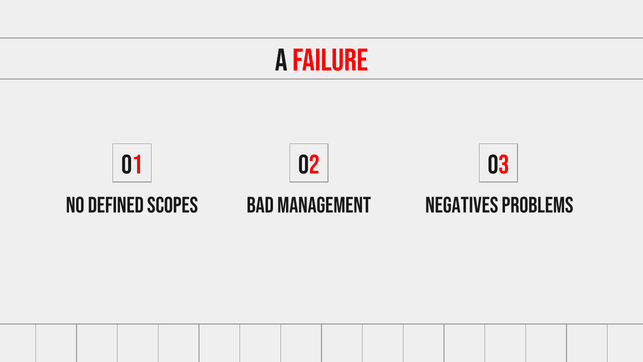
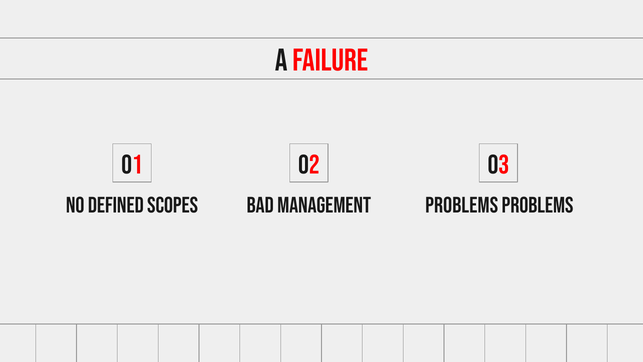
Negatives: Negatives -> Problems (462, 205)
